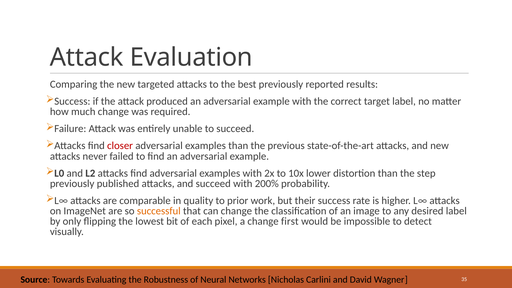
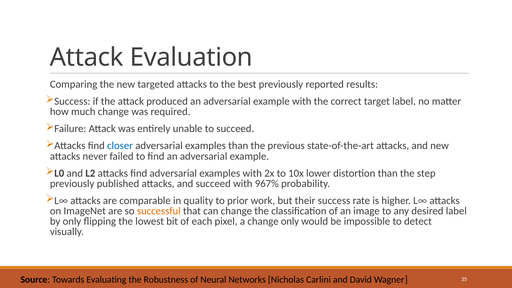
closer colour: red -> blue (120, 146)
200%: 200% -> 967% (267, 184)
change first: first -> only (290, 221)
